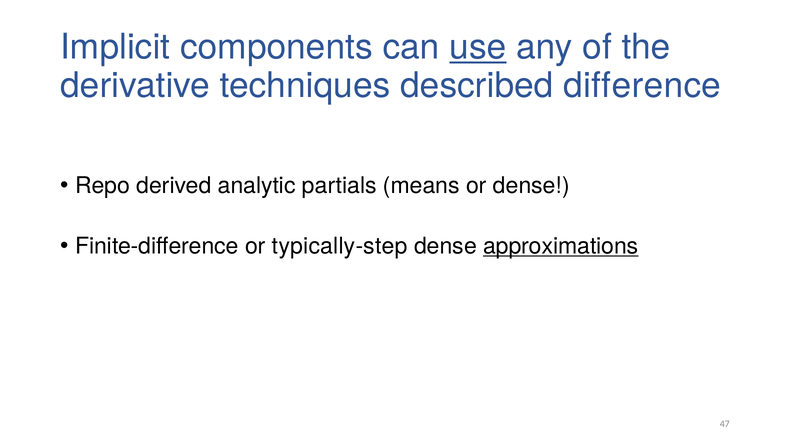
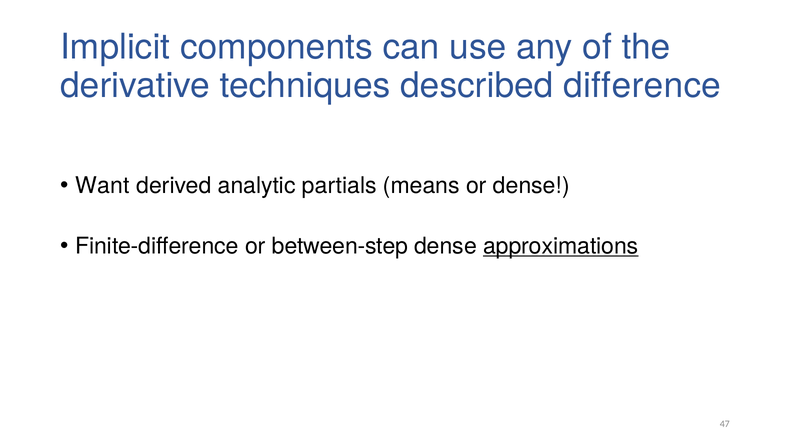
use underline: present -> none (478, 47)
Repo: Repo -> Want (102, 186)
typically-step: typically-step -> between-step (340, 246)
